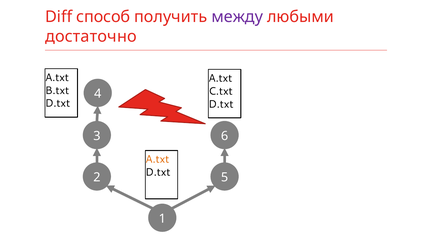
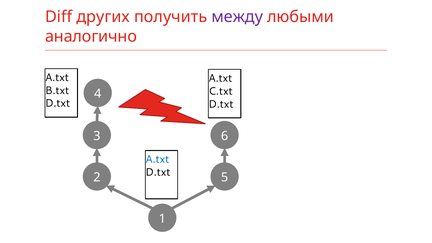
способ: способ -> других (103, 17)
достаточно: достаточно -> аналогично (91, 36)
A.txt colour: orange -> blue (157, 159)
